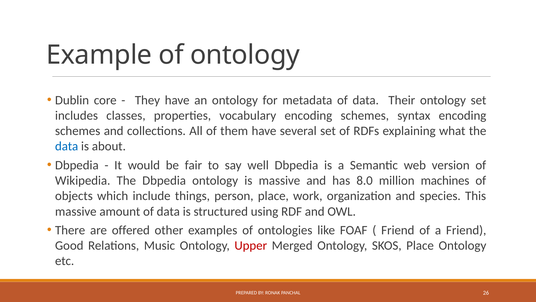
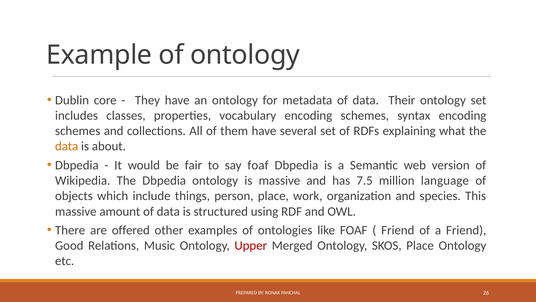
data colour: blue -> orange (67, 146)
say well: well -> foaf (258, 165)
8.0: 8.0 -> 7.5 (365, 180)
machines: machines -> language (445, 180)
